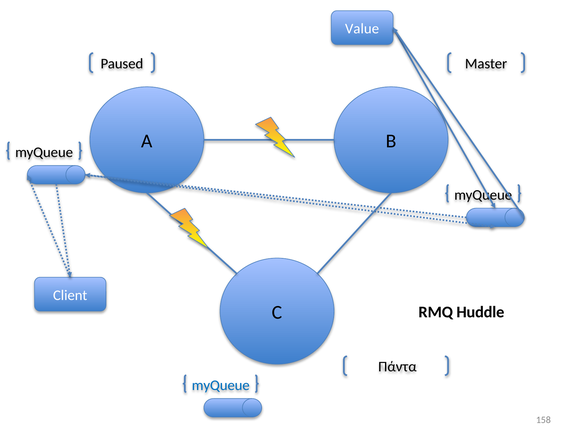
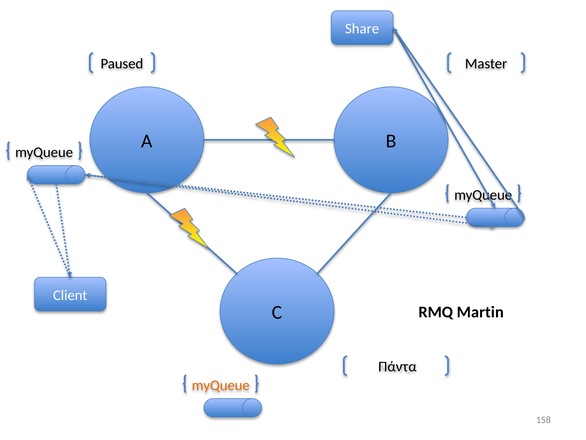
Value: Value -> Share (362, 29)
Huddle: Huddle -> Martin (480, 312)
myQueue colour: blue -> orange (221, 385)
